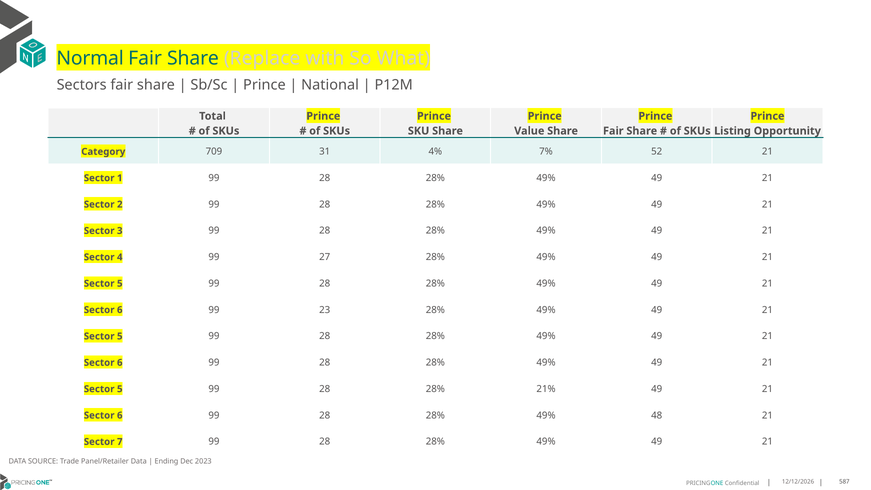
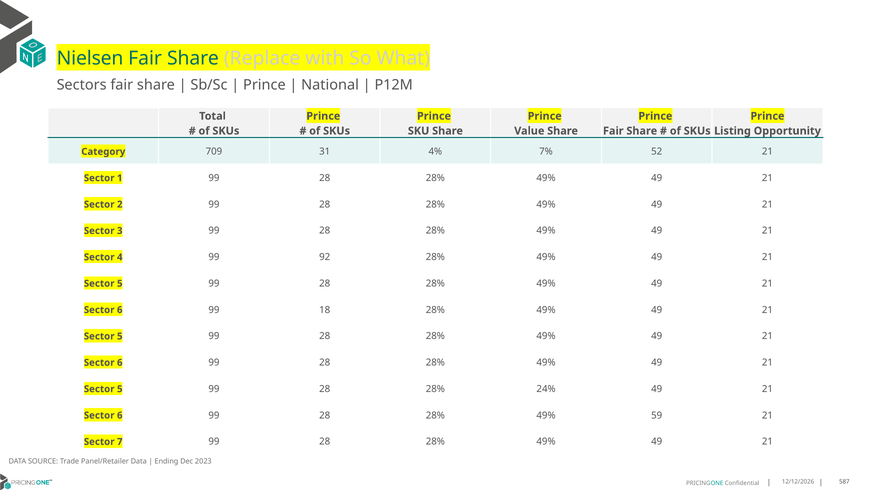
Normal: Normal -> Nielsen (90, 59)
27: 27 -> 92 (325, 257)
23: 23 -> 18 (325, 310)
21%: 21% -> 24% (546, 389)
48: 48 -> 59 (657, 415)
